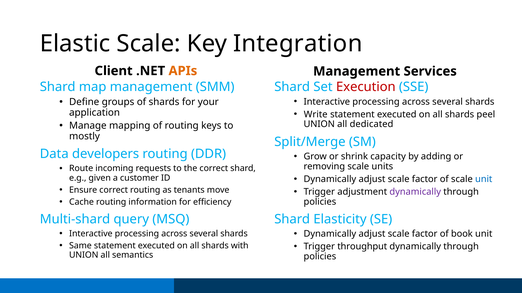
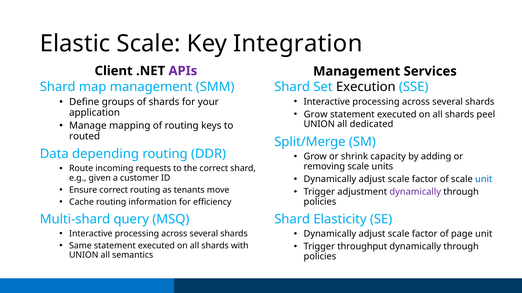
APIs colour: orange -> purple (183, 71)
Execution colour: red -> black (366, 87)
Write: Write -> Grow (316, 115)
mostly: mostly -> routed (85, 137)
developers: developers -> depending (106, 154)
book: book -> page (462, 234)
